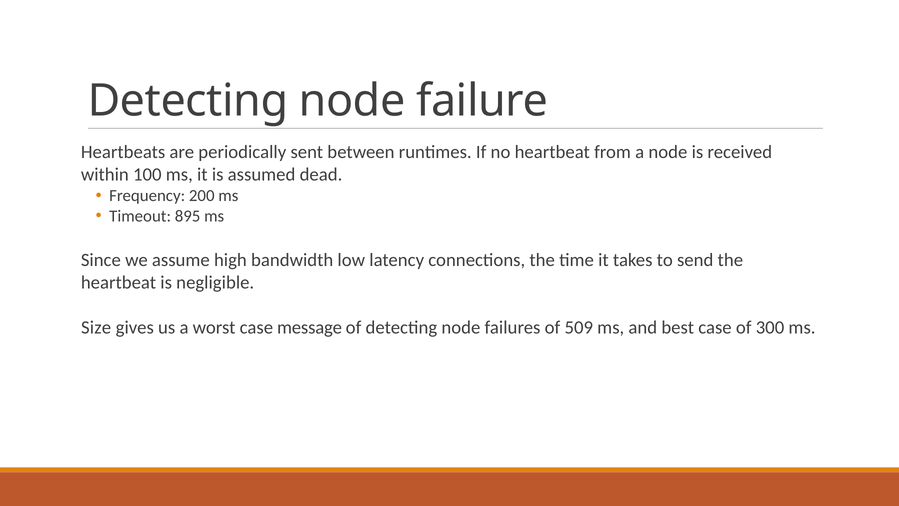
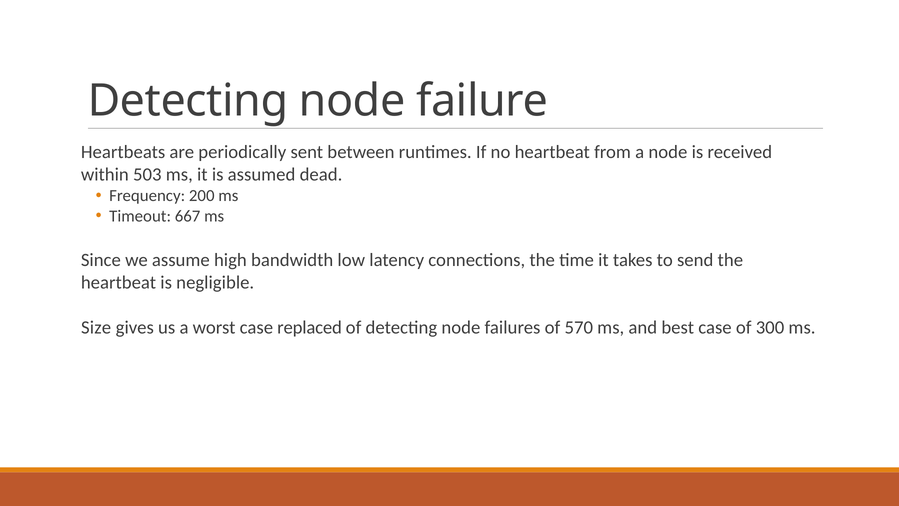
100: 100 -> 503 (147, 175)
895: 895 -> 667 (188, 216)
message: message -> replaced (310, 327)
509: 509 -> 570 (579, 327)
